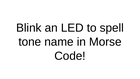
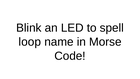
tone: tone -> loop (30, 42)
